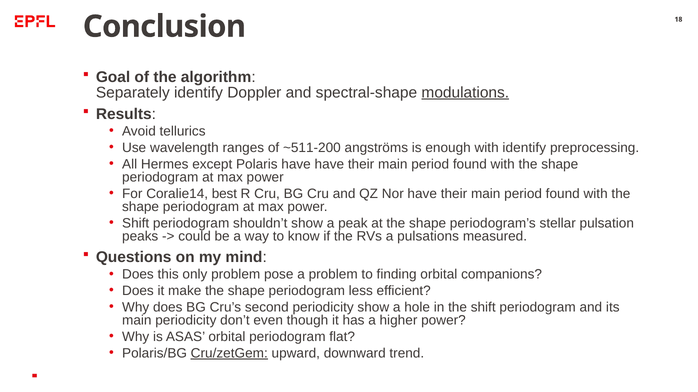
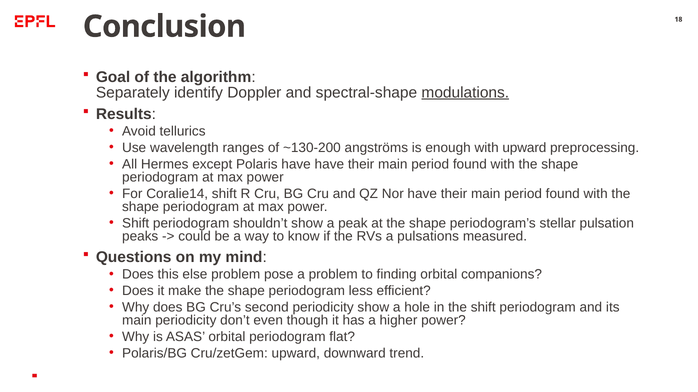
~511-200: ~511-200 -> ~130-200 (312, 148)
with identify: identify -> upward (524, 148)
Coralie14 best: best -> shift (224, 194)
only: only -> else (195, 275)
Cru/zetGem underline: present -> none (229, 354)
